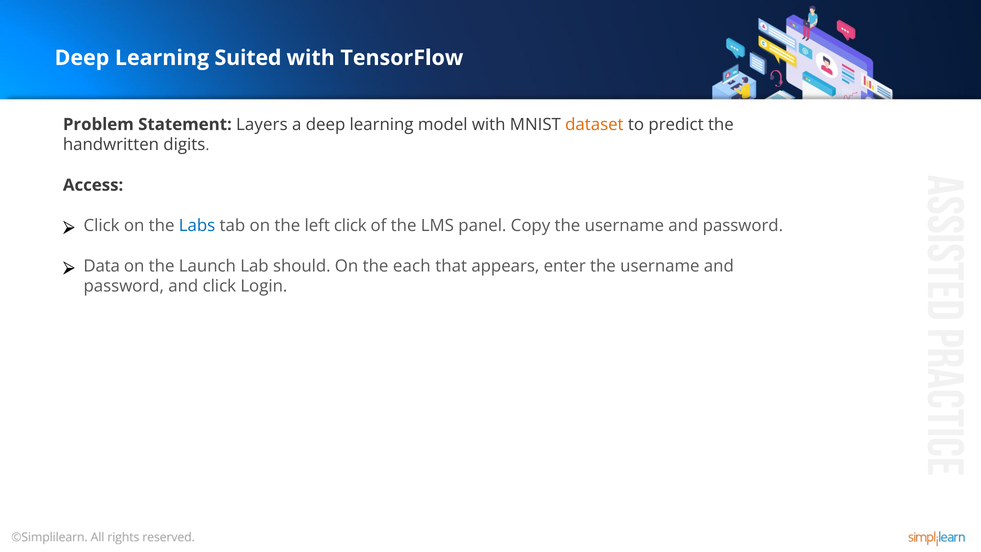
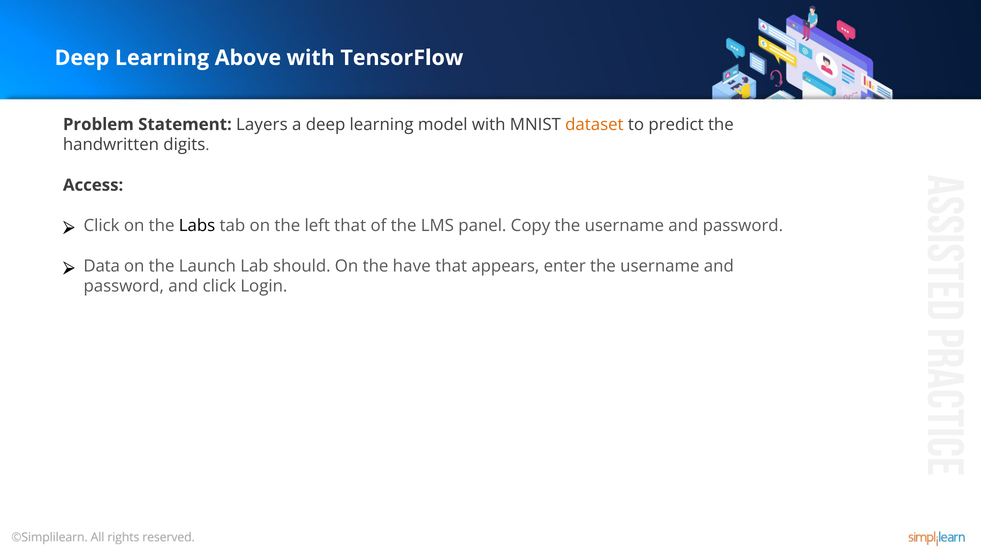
Suited: Suited -> Above (248, 58)
Labs colour: blue -> black (197, 226)
left click: click -> that (350, 226)
each: each -> have (412, 266)
